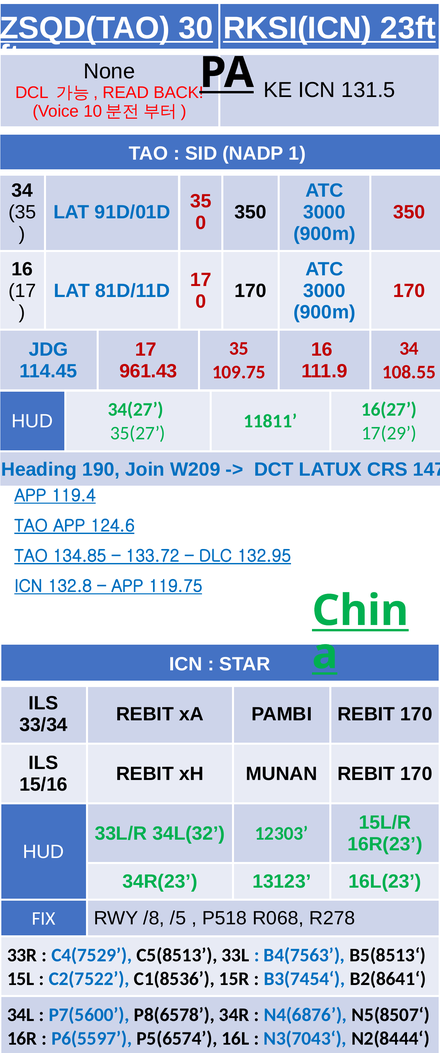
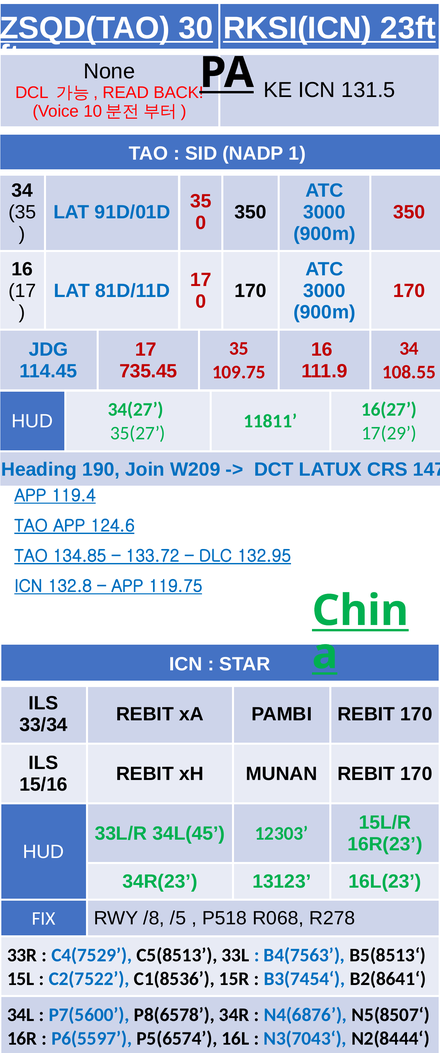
961.43: 961.43 -> 735.45 (148, 371)
34L(32: 34L(32 -> 34L(45 (189, 833)
